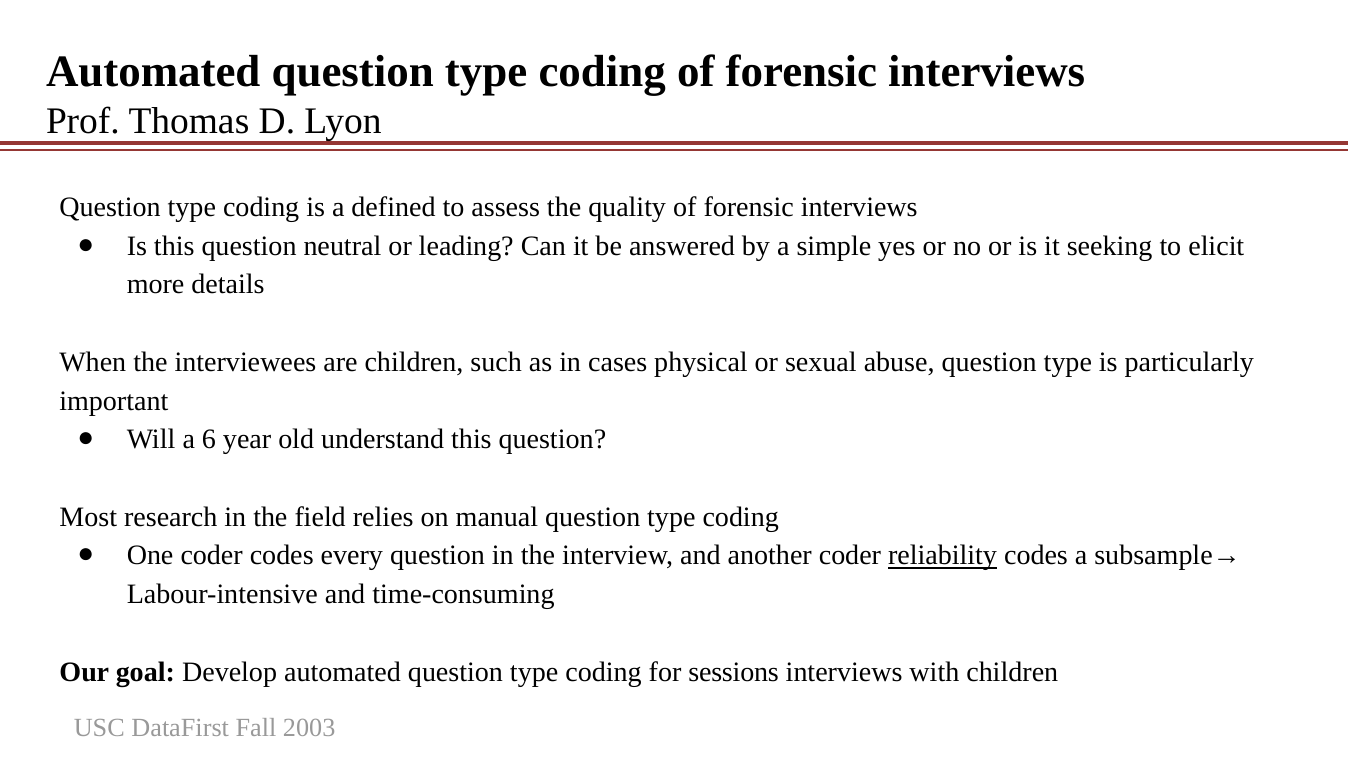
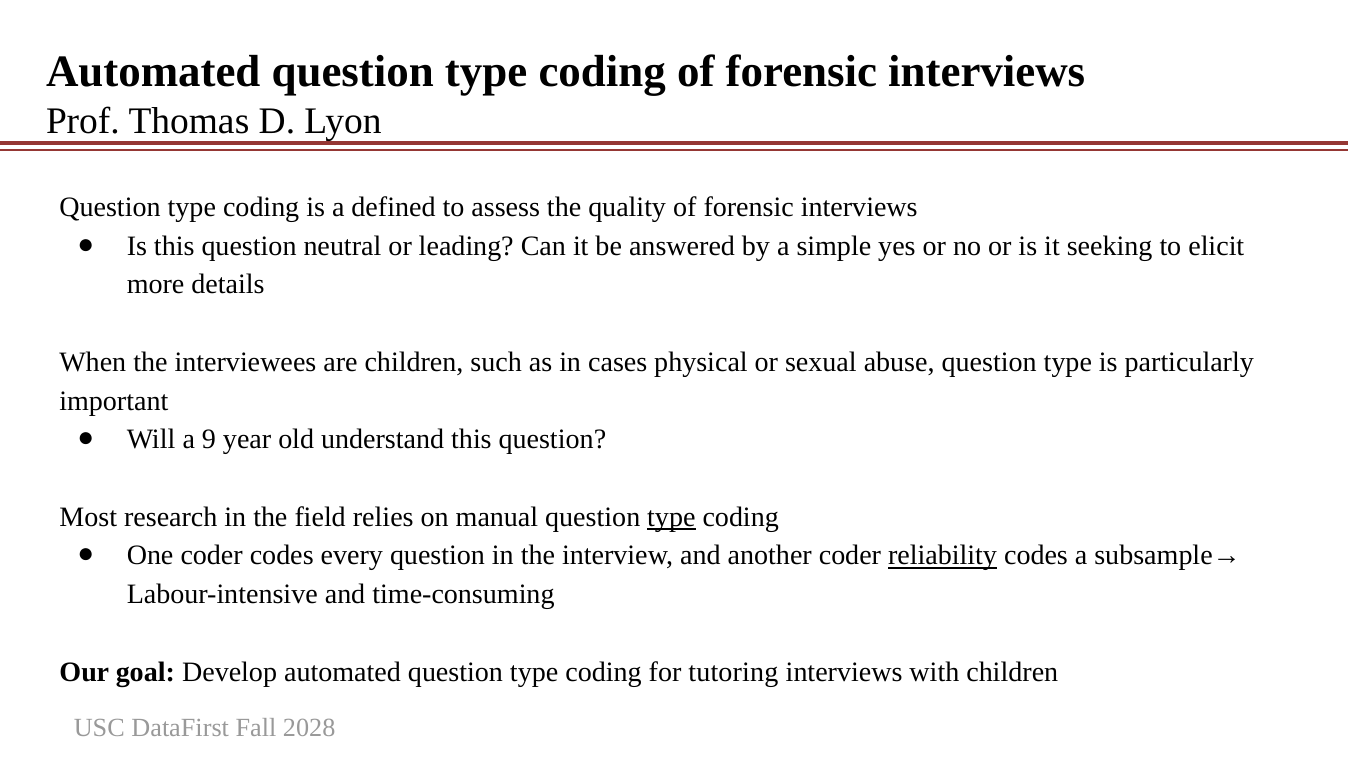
6: 6 -> 9 (209, 440)
type underline: none -> present (671, 517)
sessions: sessions -> tutoring (733, 672)
2003: 2003 -> 2028 (309, 728)
